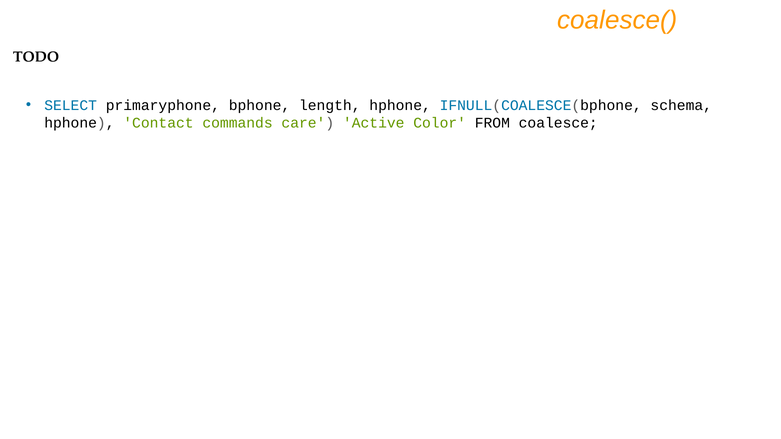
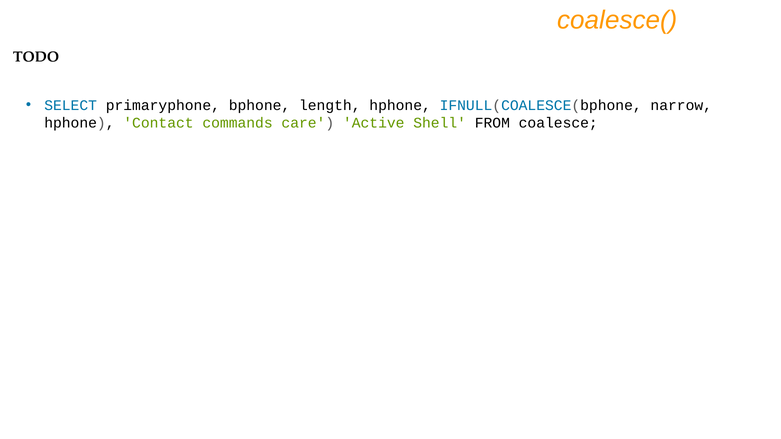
schema: schema -> narrow (681, 106)
Color: Color -> Shell (440, 123)
